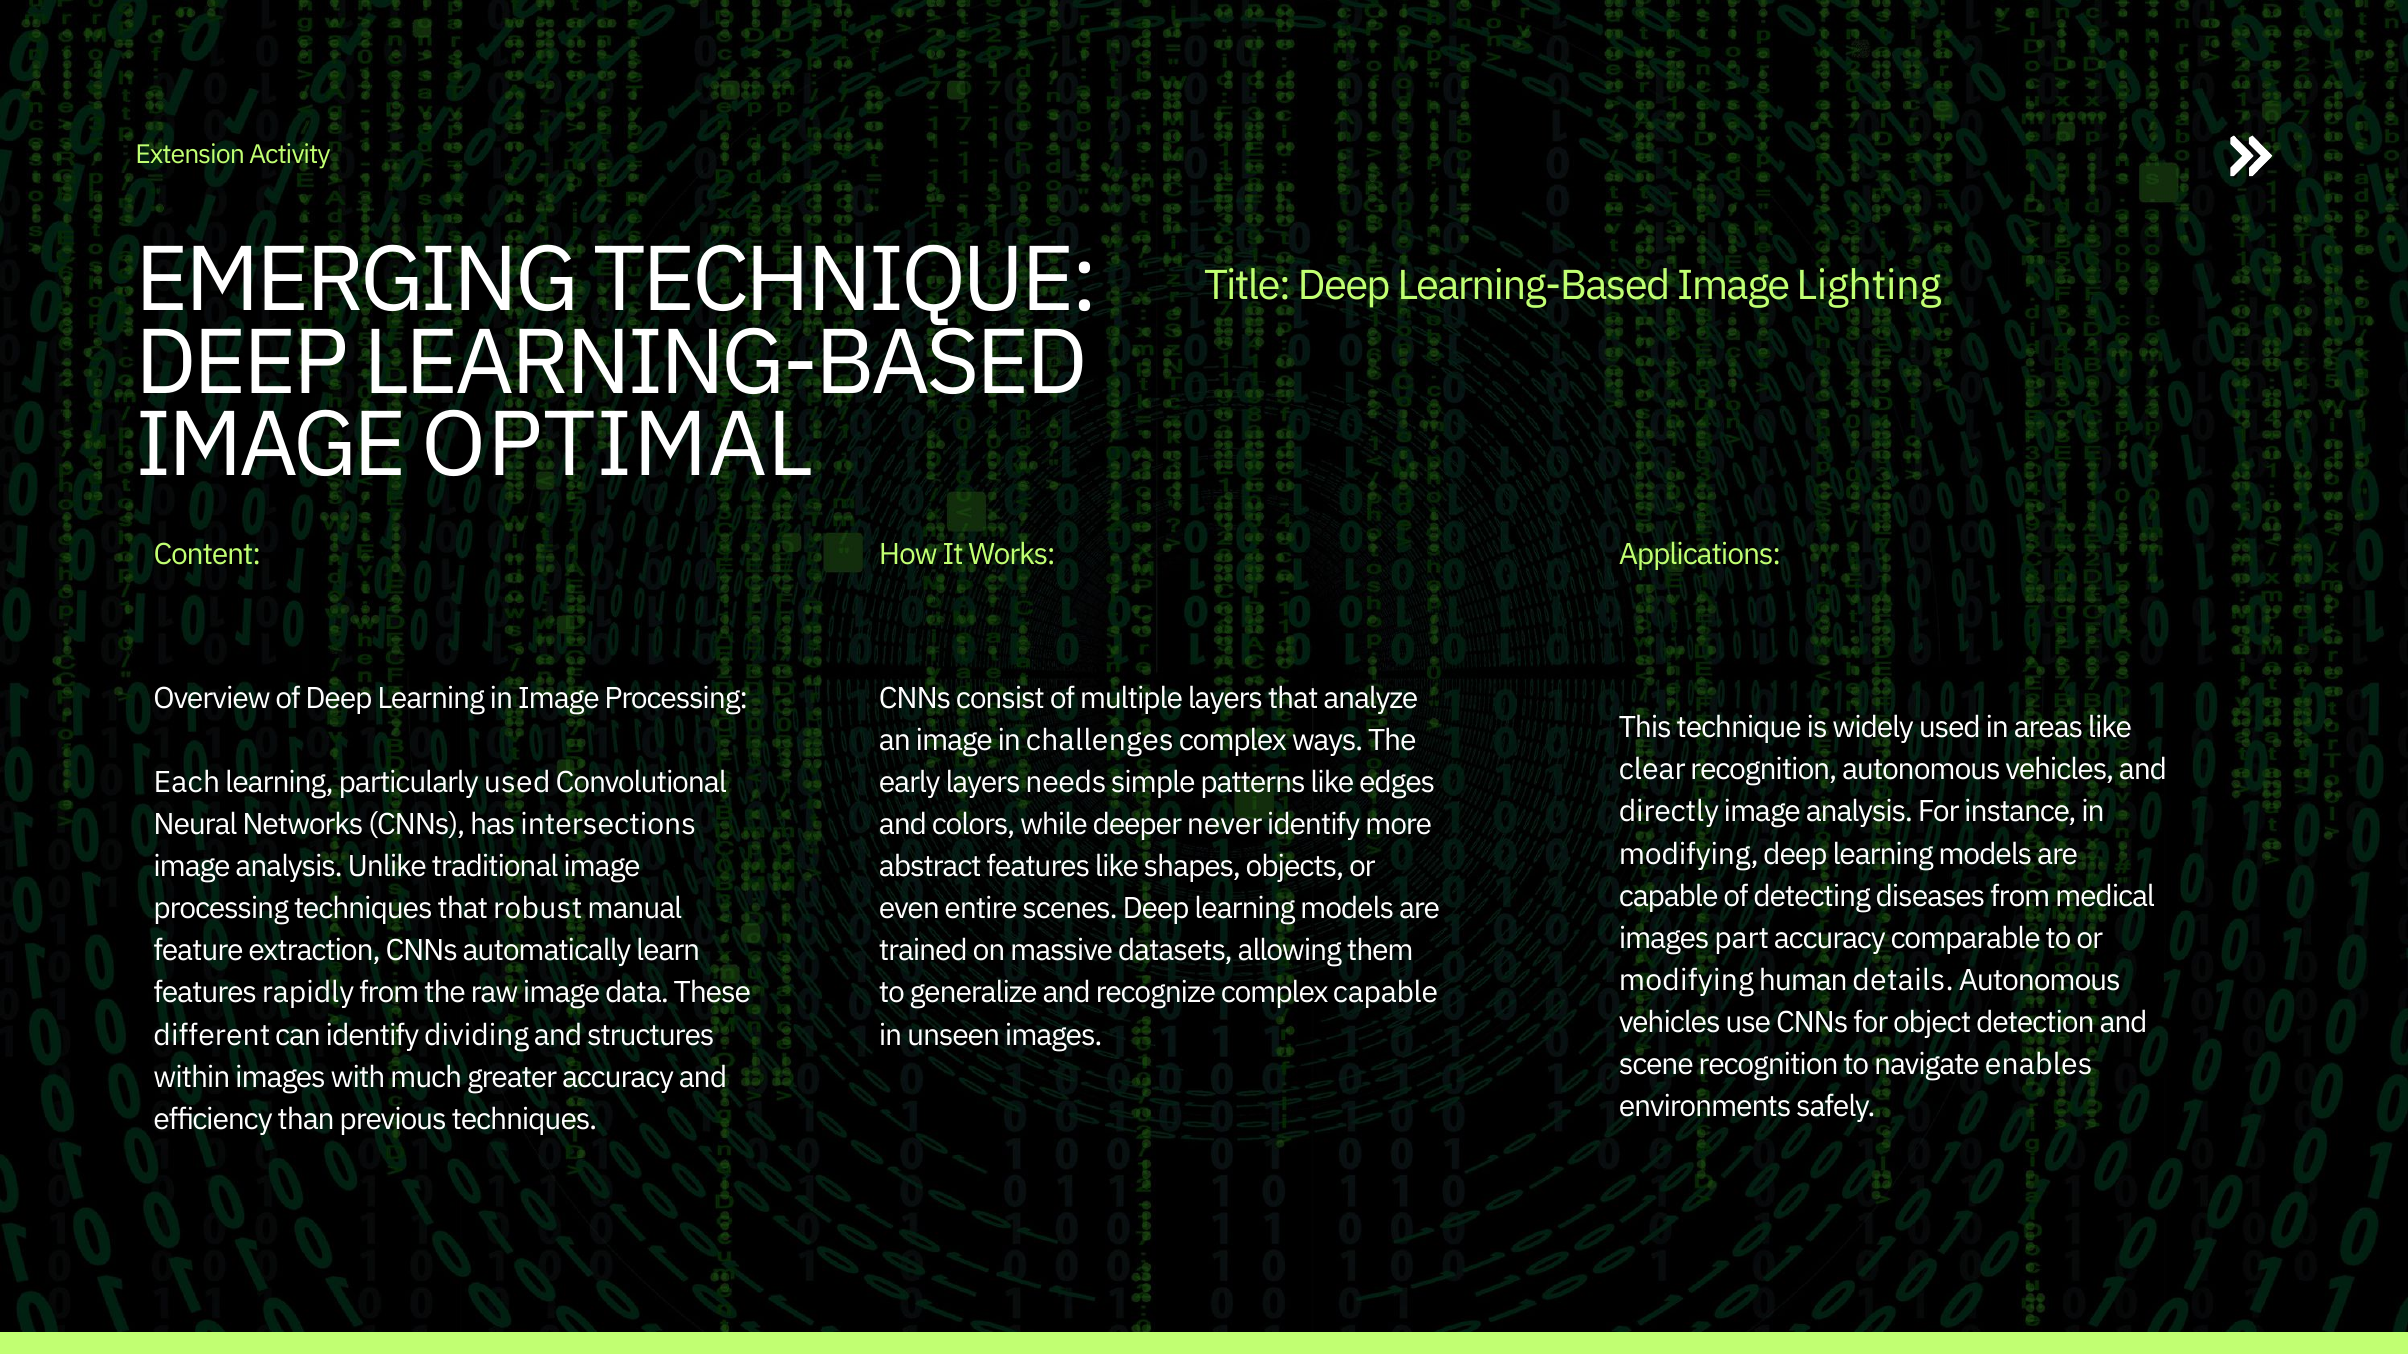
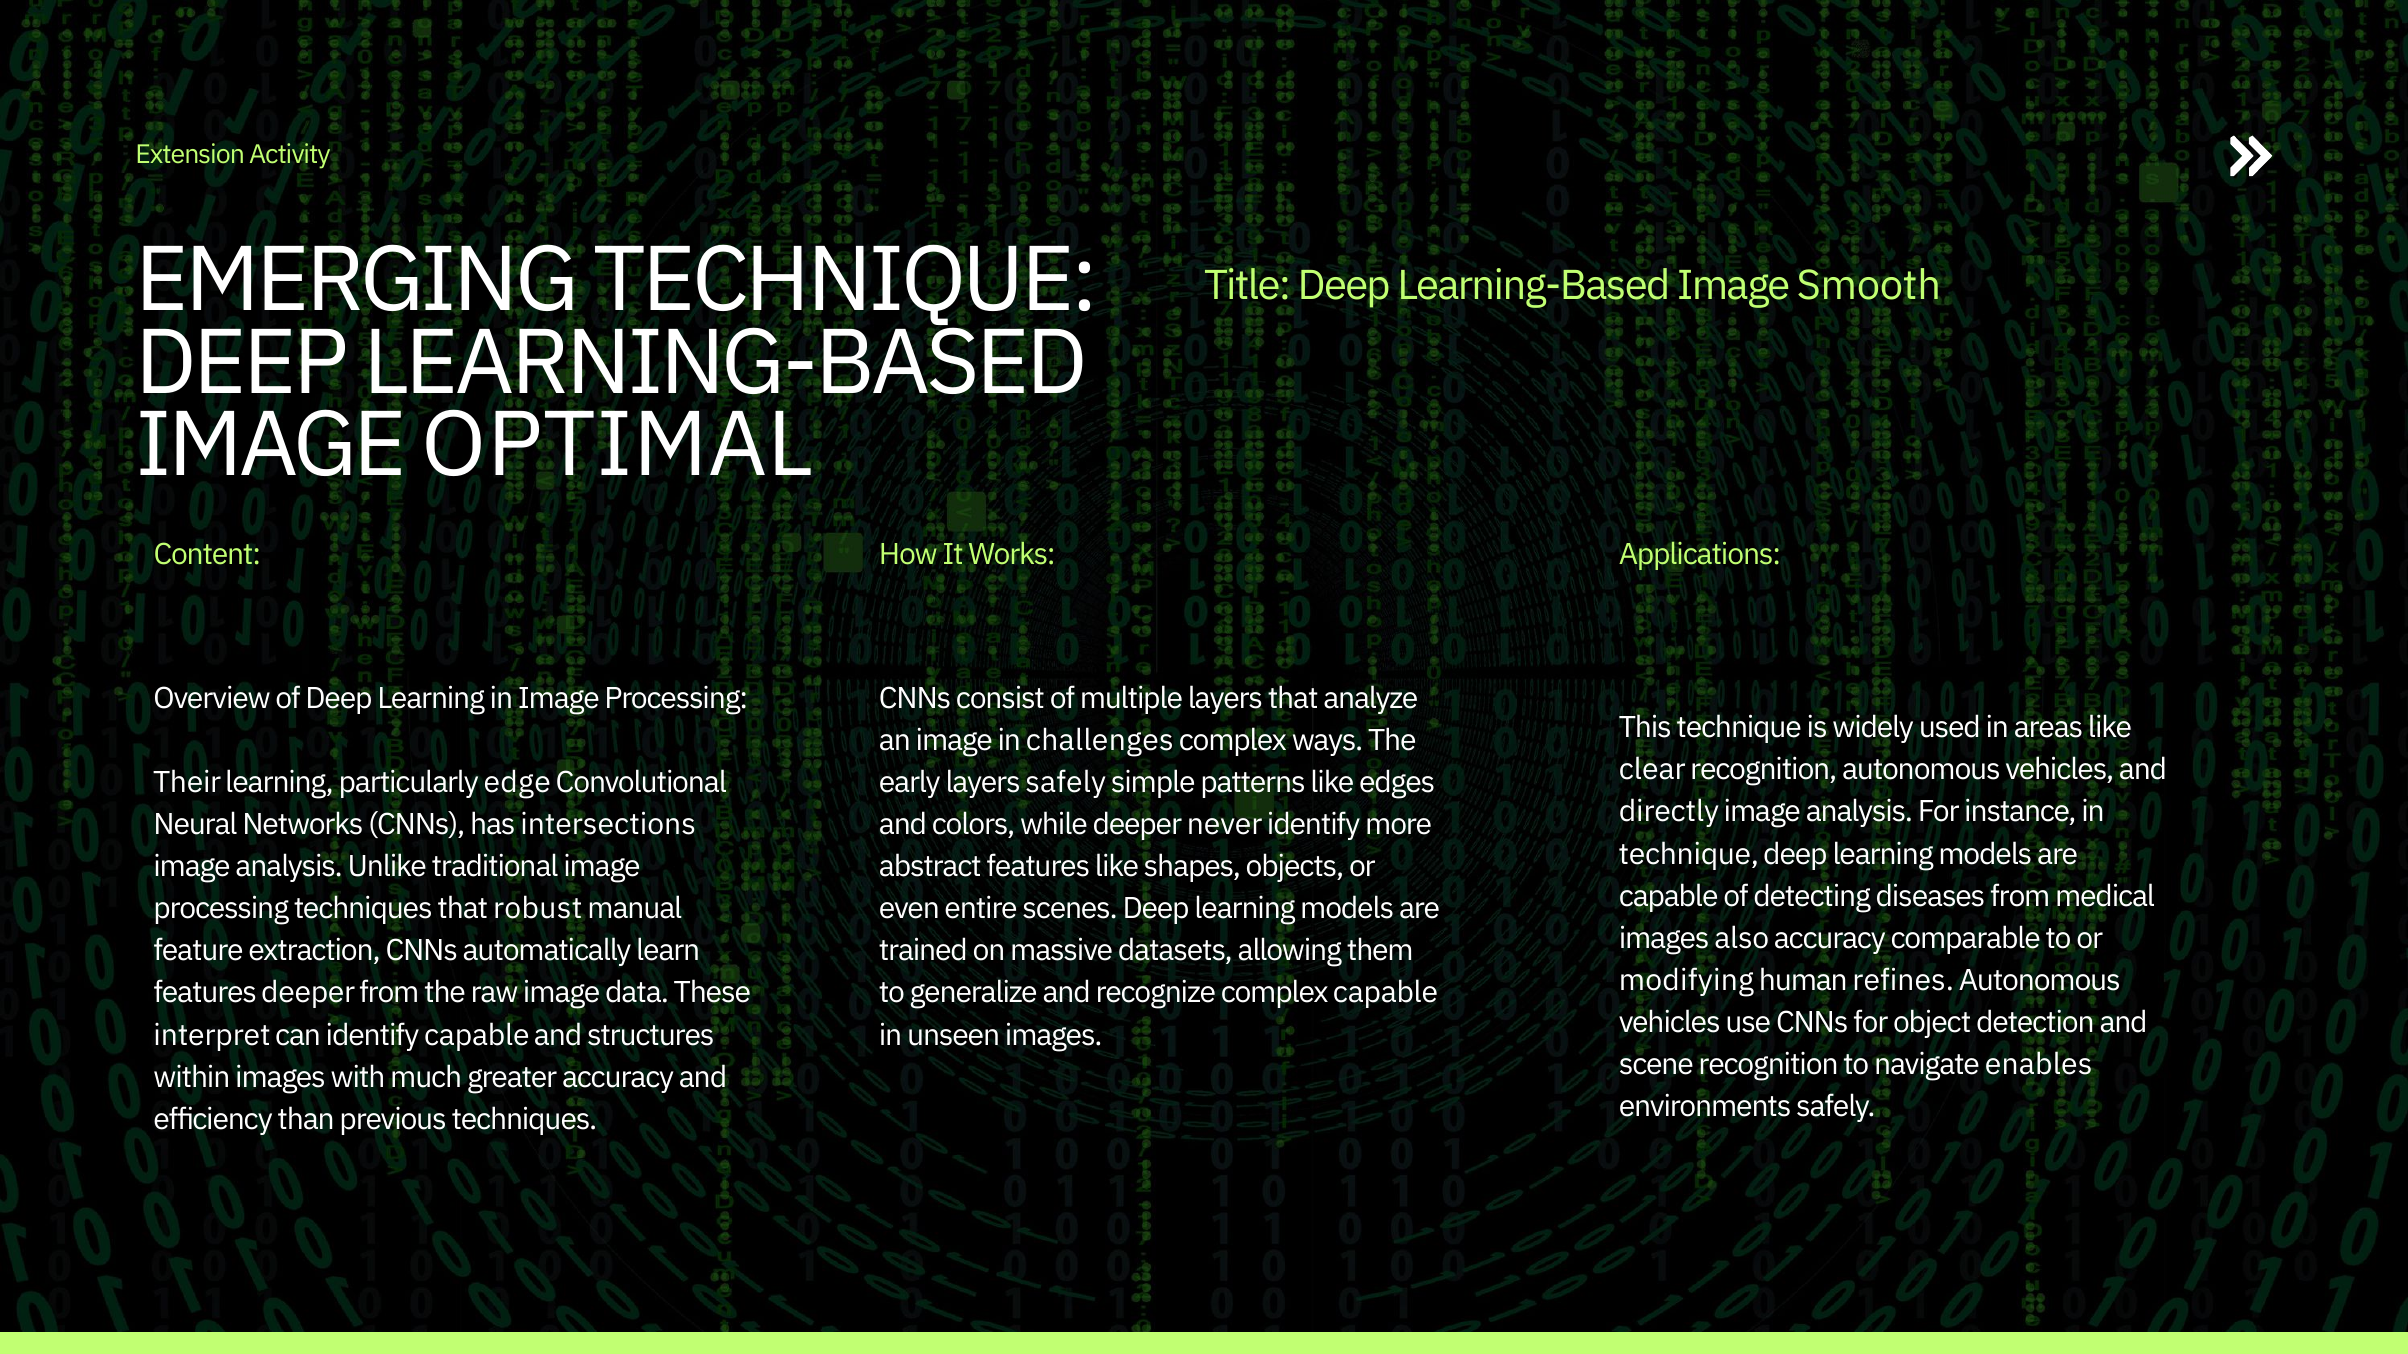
Lighting: Lighting -> Smooth (1869, 286)
Each: Each -> Their (187, 783)
particularly used: used -> edge (517, 783)
layers needs: needs -> safely (1066, 783)
modifying: modifying -> technique (1689, 854)
part: part -> also (1742, 939)
details: details -> refines (1903, 981)
features rapidly: rapidly -> deeper (308, 993)
different: different -> interpret (212, 1036)
identify dividing: dividing -> capable (477, 1036)
